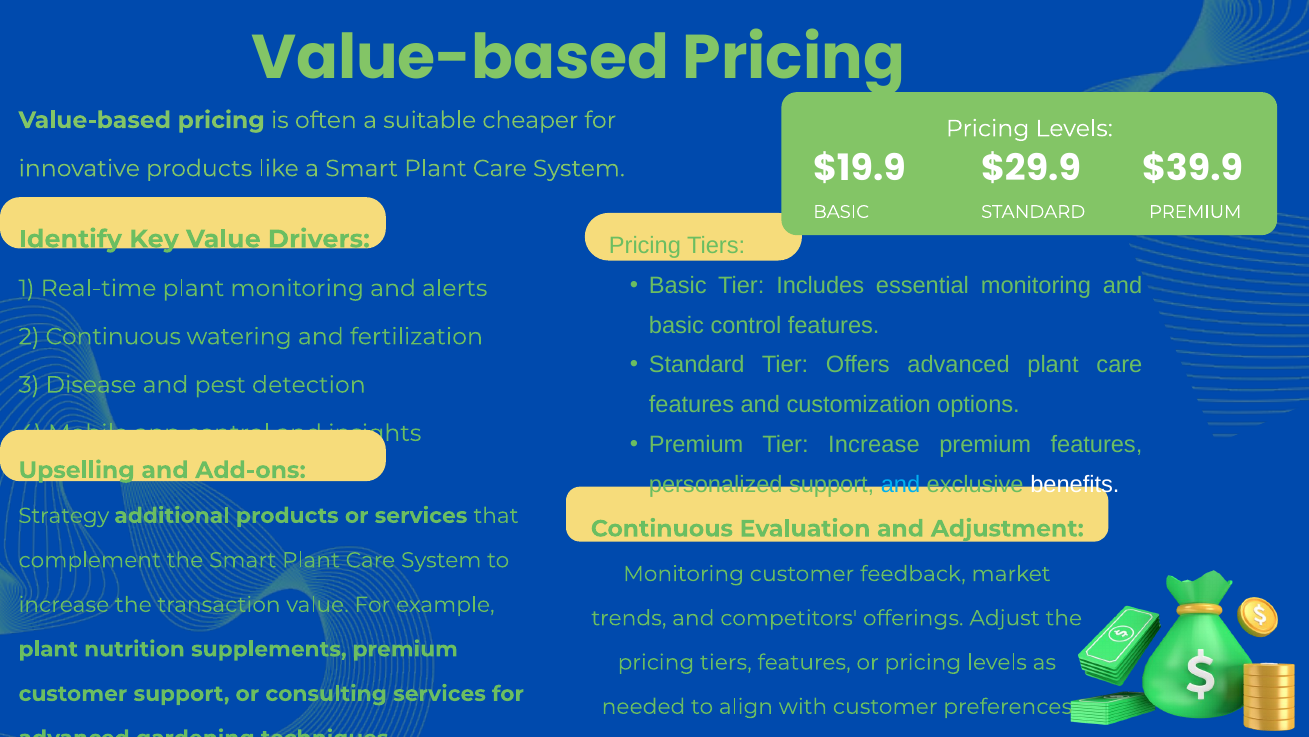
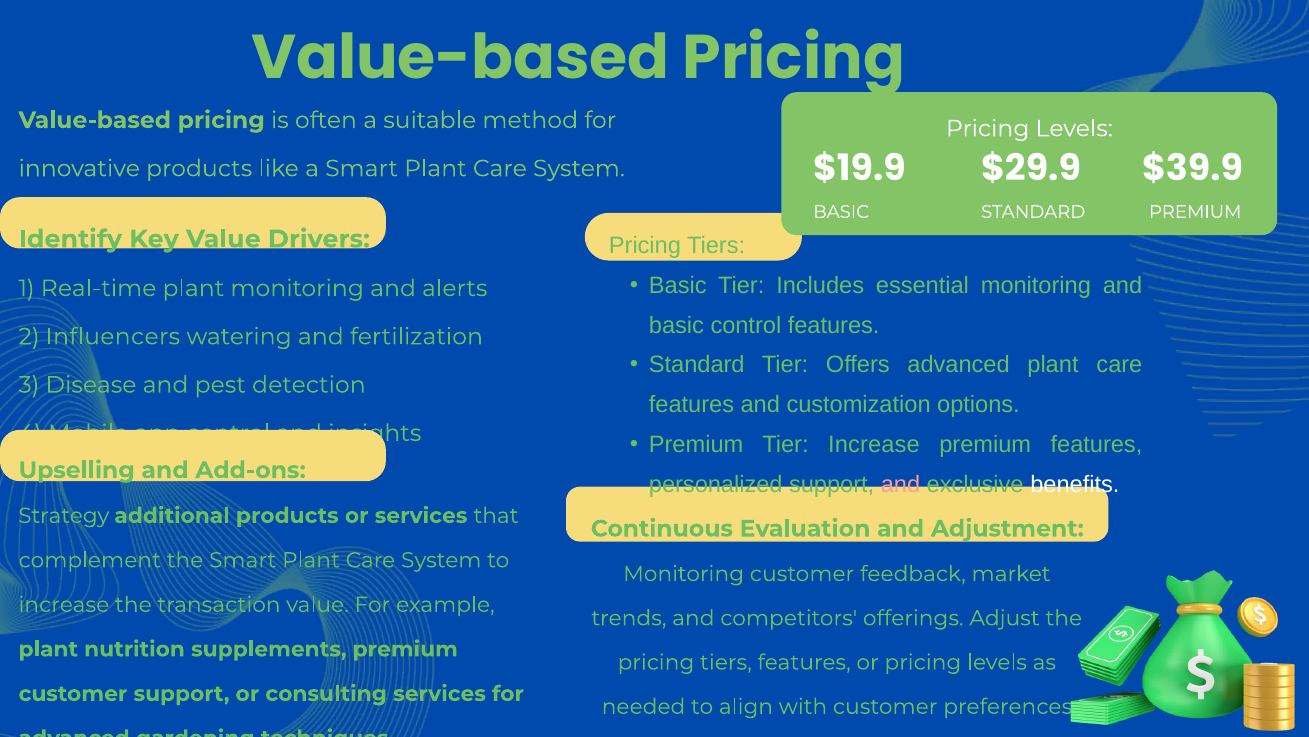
cheaper: cheaper -> method (530, 120)
2 Continuous: Continuous -> Influencers (113, 336)
and colour: light blue -> pink (901, 484)
